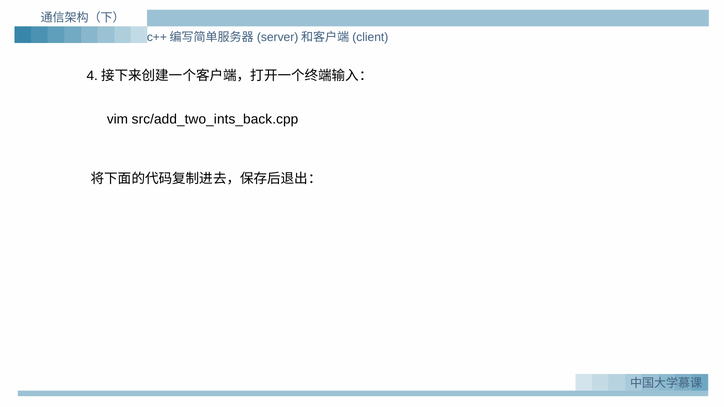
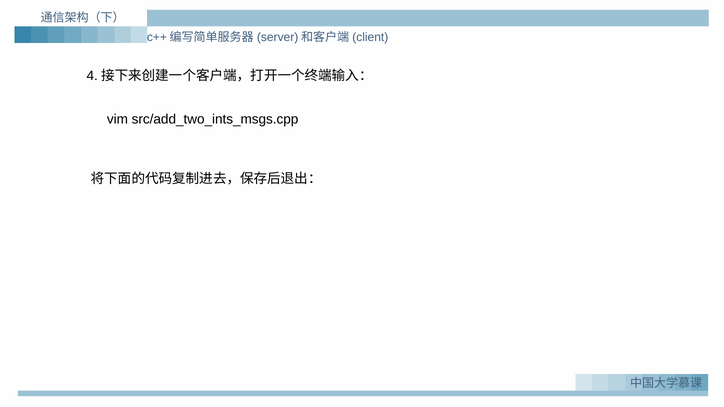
src/add_two_ints_back.cpp: src/add_two_ints_back.cpp -> src/add_two_ints_msgs.cpp (215, 119)
